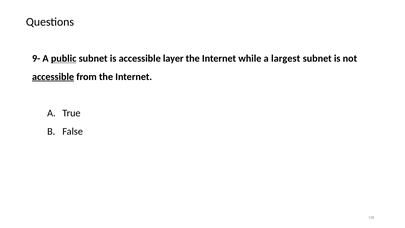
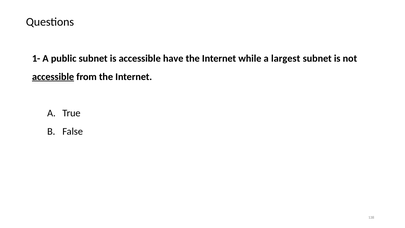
9-: 9- -> 1- (36, 58)
public underline: present -> none (64, 58)
layer: layer -> have (173, 58)
